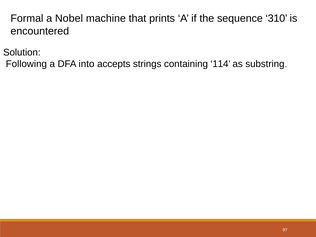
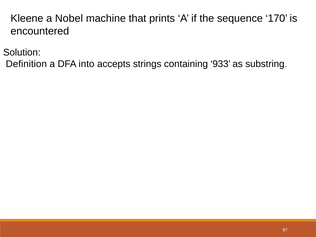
Formal: Formal -> Kleene (27, 19)
310: 310 -> 170 (276, 19)
Following: Following -> Definition (26, 64)
114: 114 -> 933 (220, 64)
